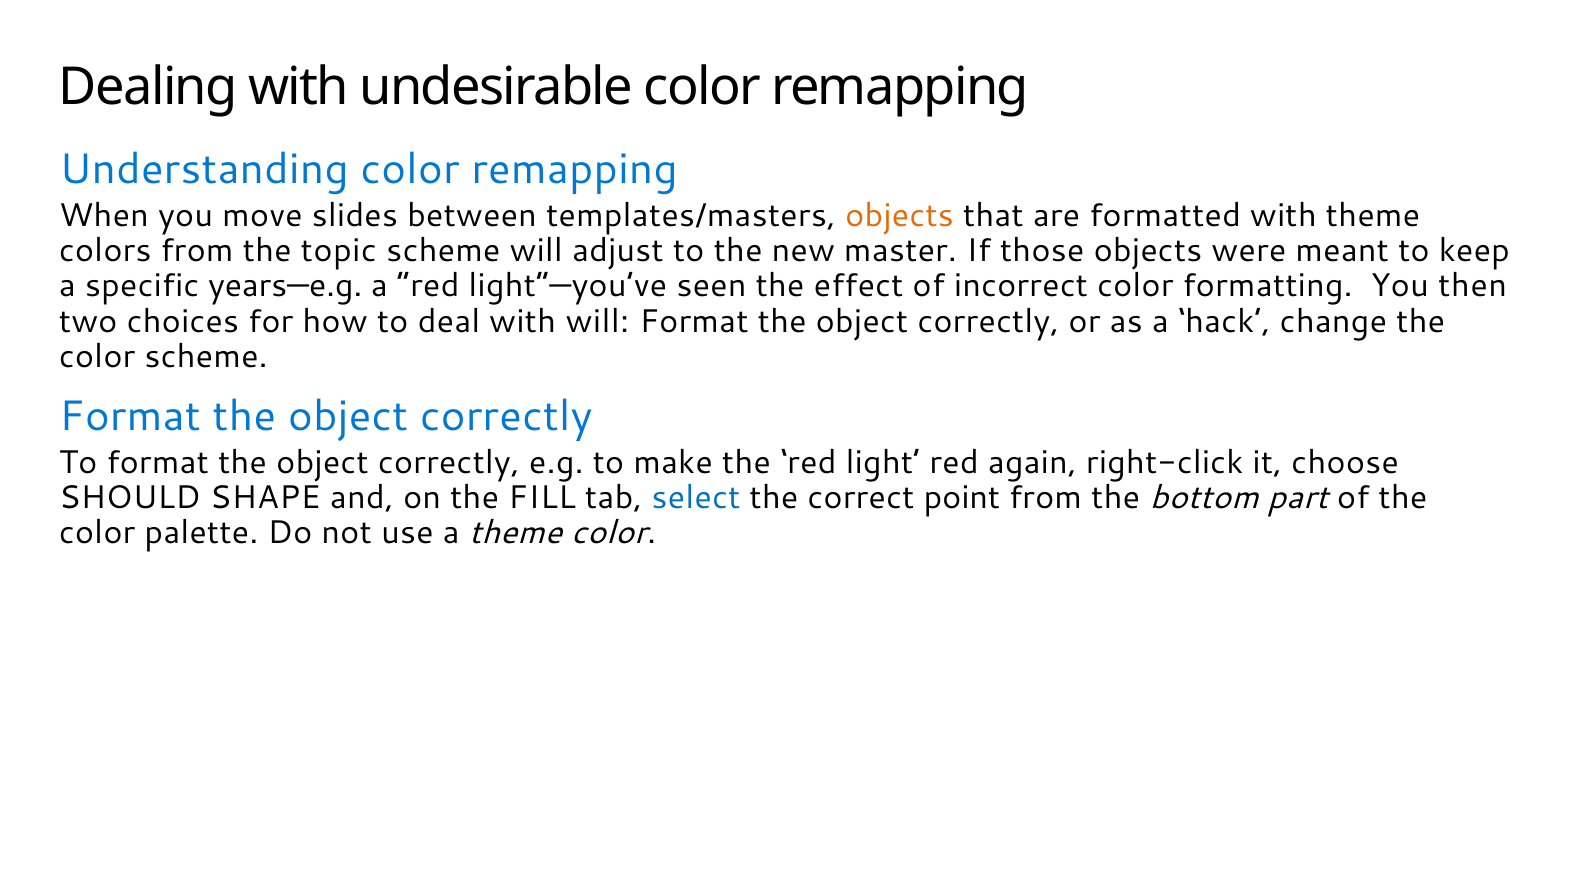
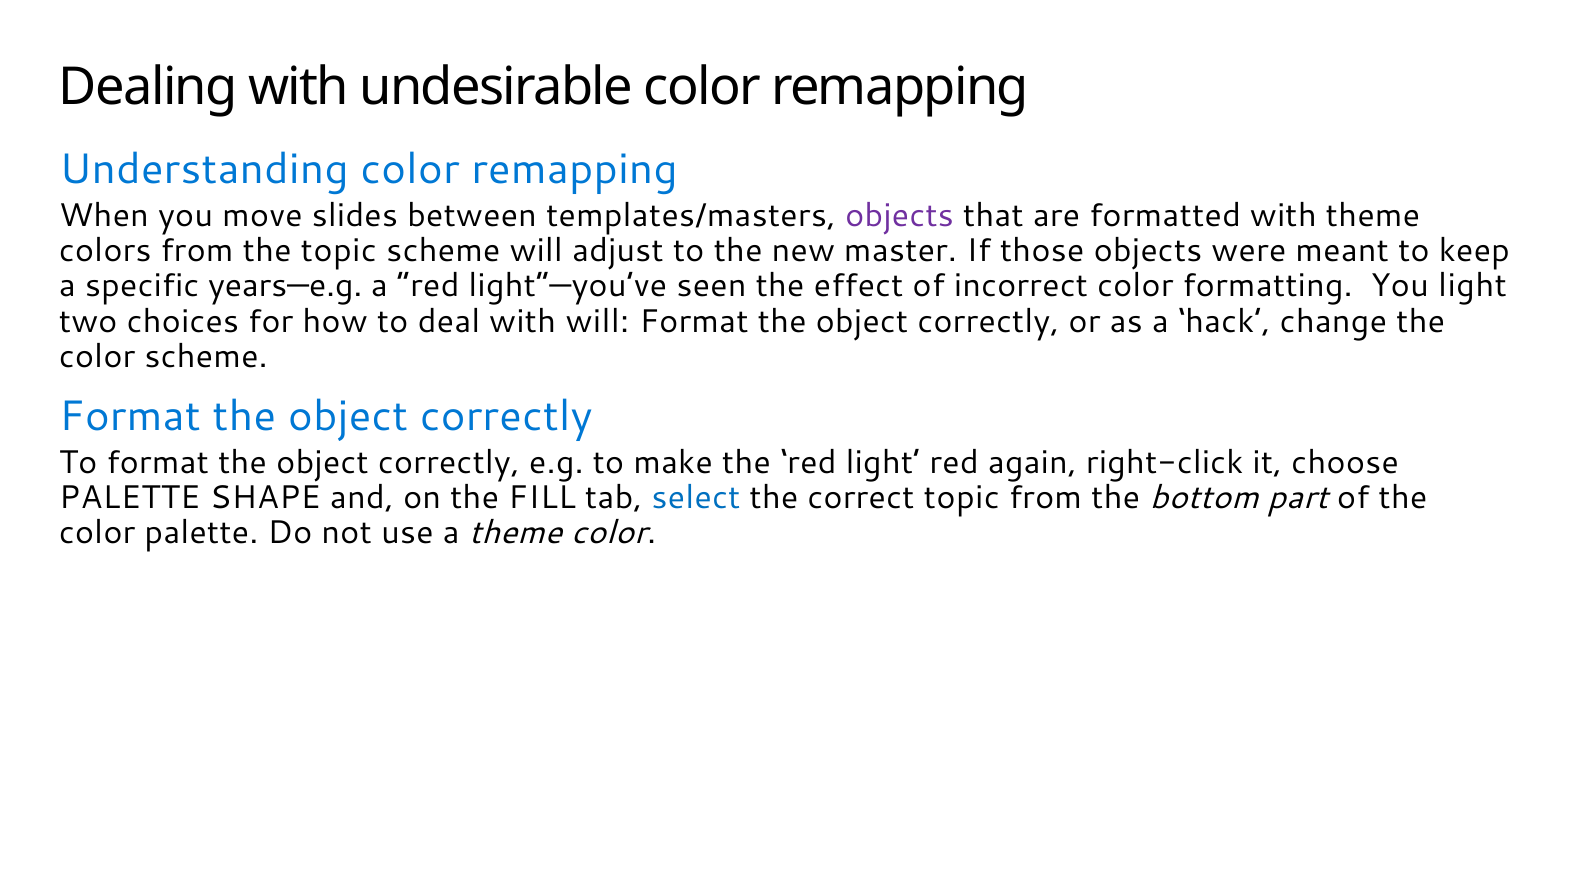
objects colour: orange -> purple (900, 216)
You then: then -> light (1473, 286)
SHOULD: SHOULD -> PALETTE (130, 498)
correct point: point -> topic (962, 498)
